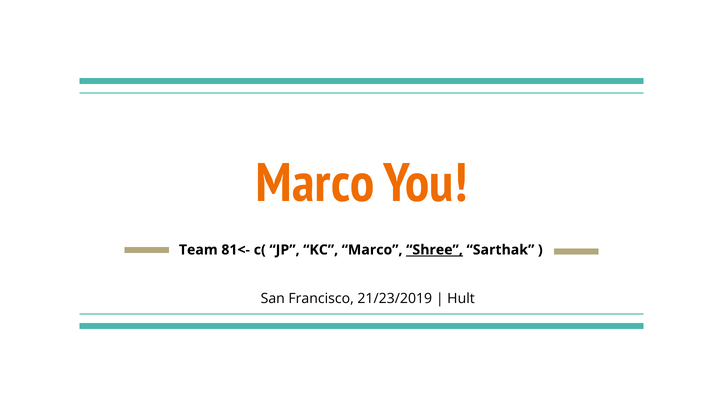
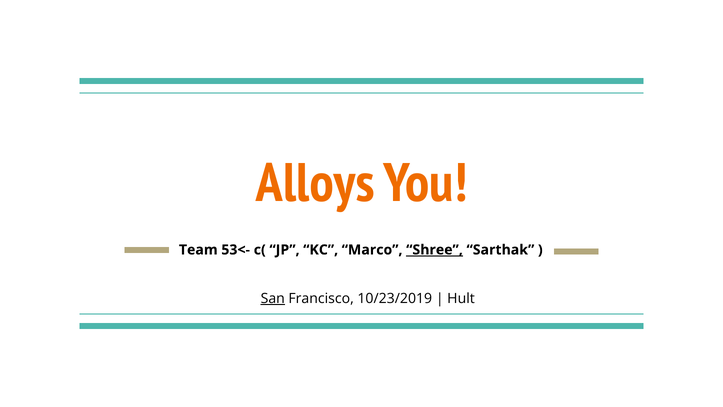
Marco: Marco -> Alloys (315, 183)
81<-: 81<- -> 53<- (236, 250)
San underline: none -> present (273, 298)
21/23/2019: 21/23/2019 -> 10/23/2019 (395, 298)
